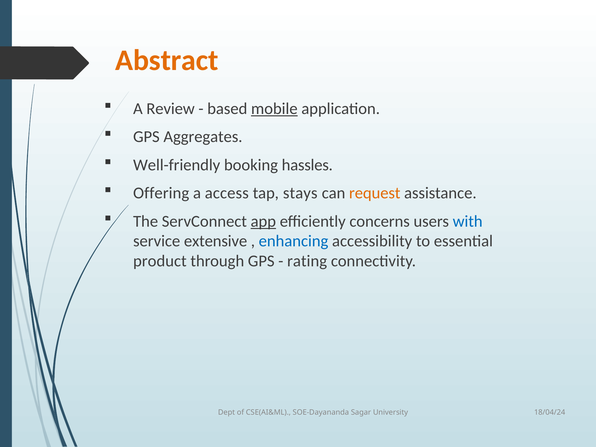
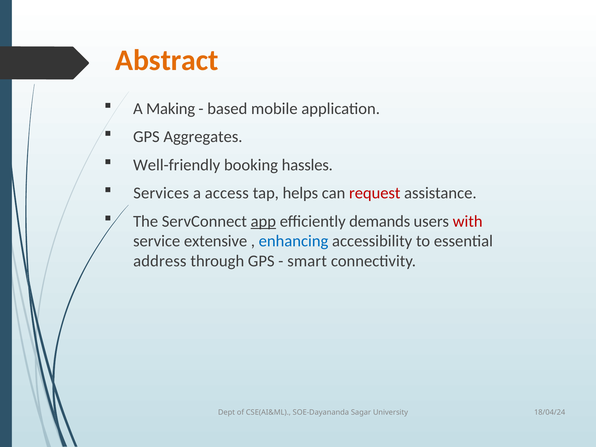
Review: Review -> Making (171, 109)
mobile underline: present -> none (274, 109)
Offering: Offering -> Services (161, 193)
stays: stays -> helps (300, 193)
request colour: orange -> red (375, 193)
concerns: concerns -> demands (380, 221)
with colour: blue -> red (468, 221)
product: product -> address (160, 261)
rating: rating -> smart (307, 261)
